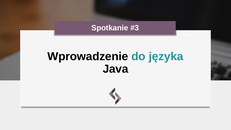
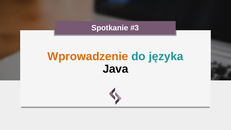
Wprowadzenie colour: black -> orange (88, 56)
